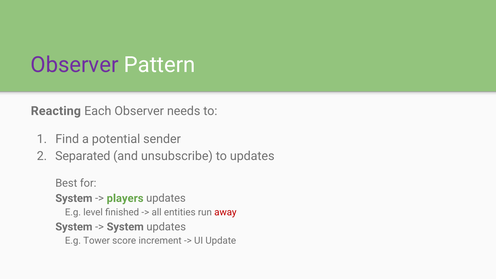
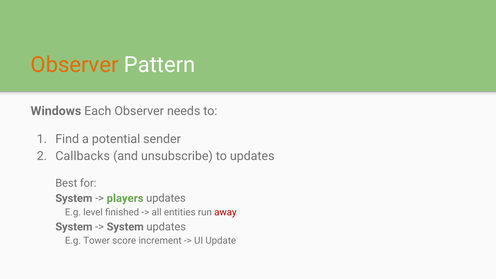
Observer colour: purple -> orange (75, 65)
Reacting: Reacting -> Windows (56, 111)
Separated: Separated -> Callbacks (83, 156)
